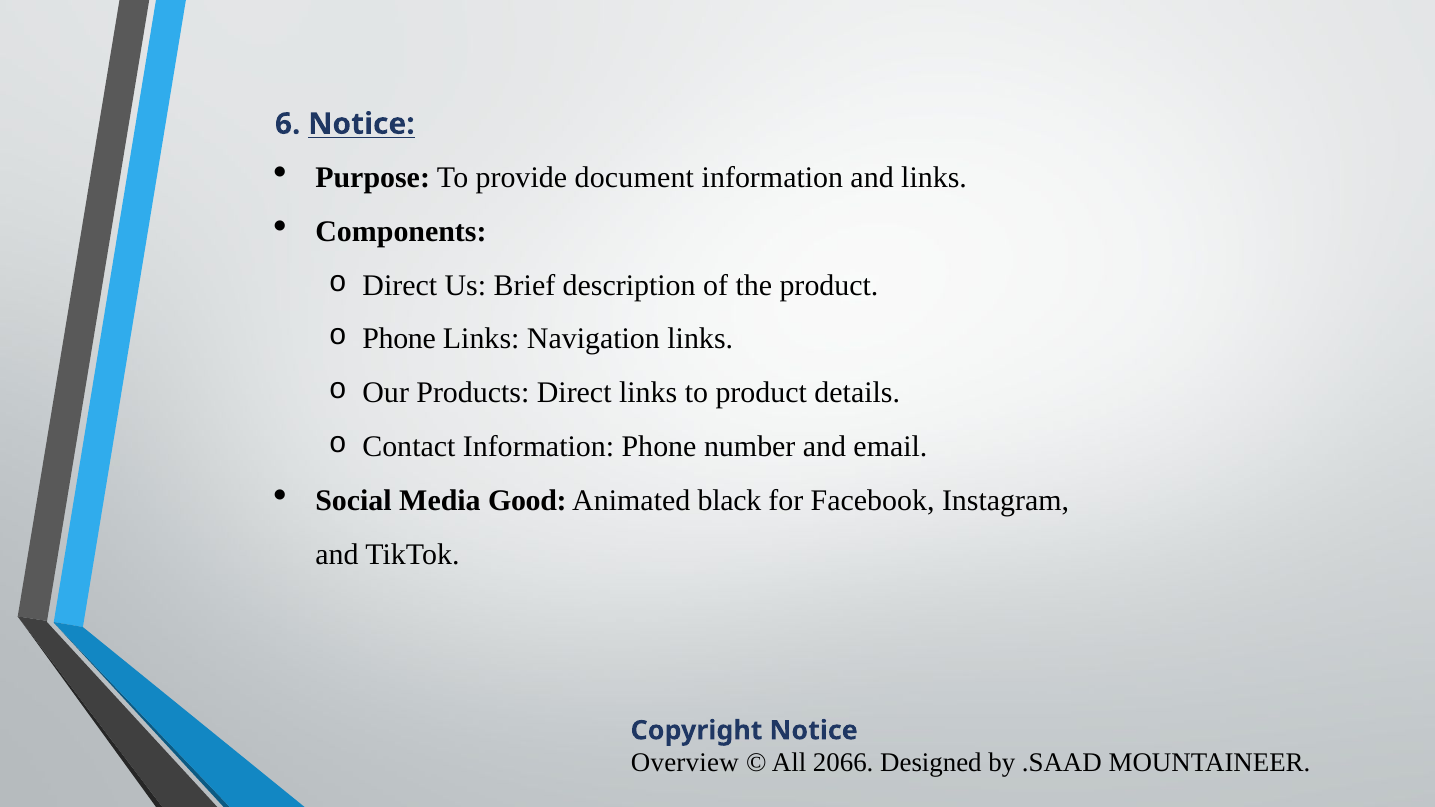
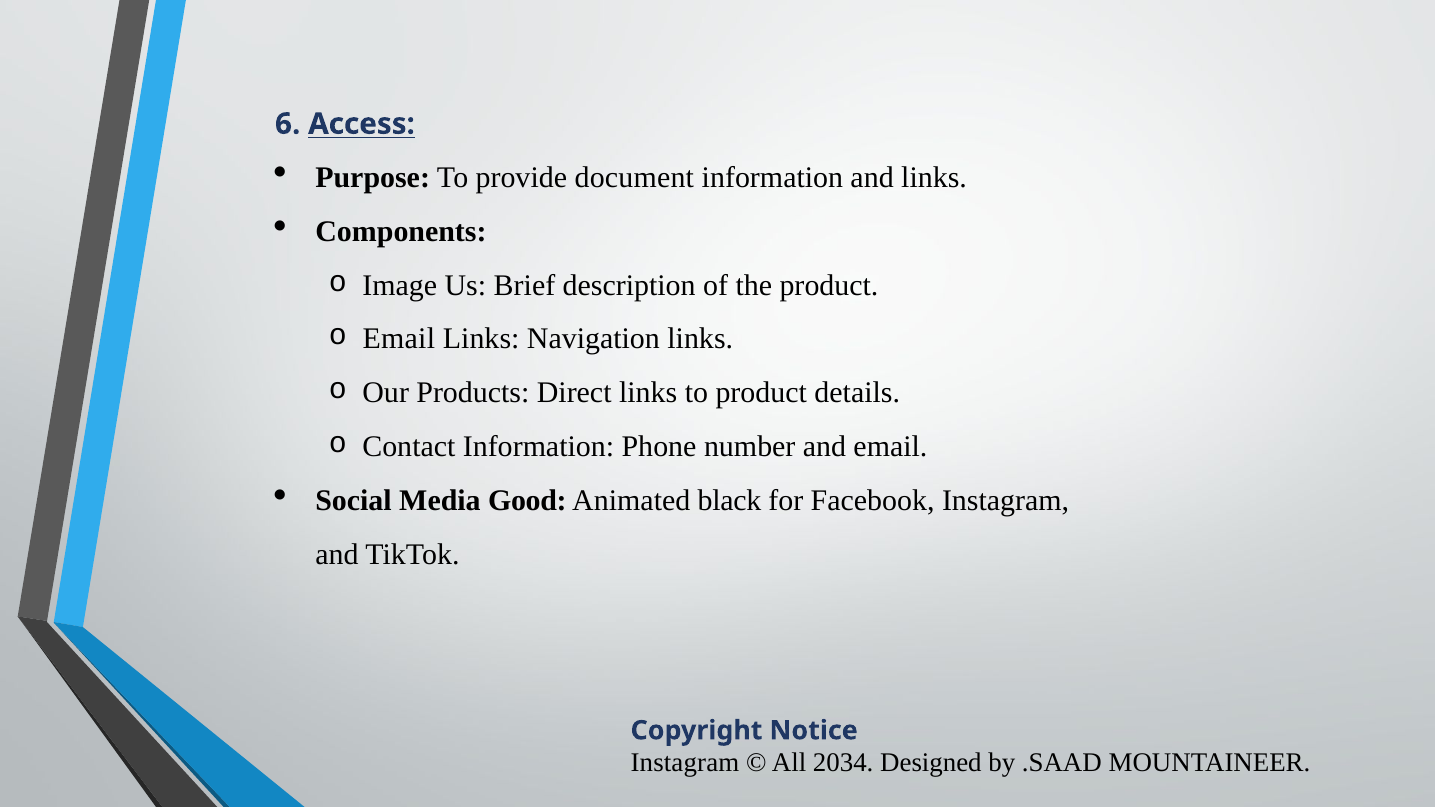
6 Notice: Notice -> Access (361, 124)
Direct: Direct -> Image (400, 285)
Phone: Phone -> Email (399, 339)
Overview: Overview -> Instagram (685, 763)
2066: 2066 -> 2034 (843, 763)
